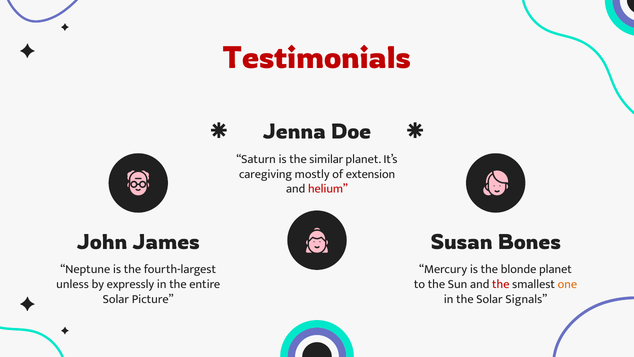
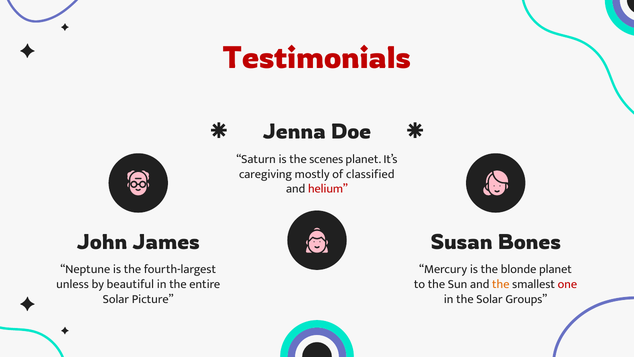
similar: similar -> scenes (326, 159)
extension: extension -> classified (370, 174)
expressly: expressly -> beautiful (130, 284)
the colour: red -> orange (501, 284)
one colour: orange -> red (567, 284)
Signals: Signals -> Groups (526, 299)
